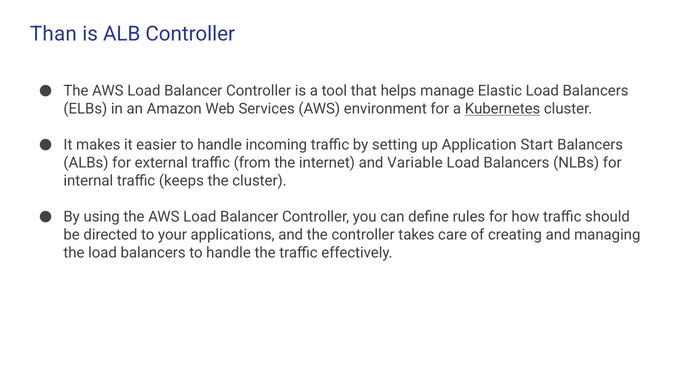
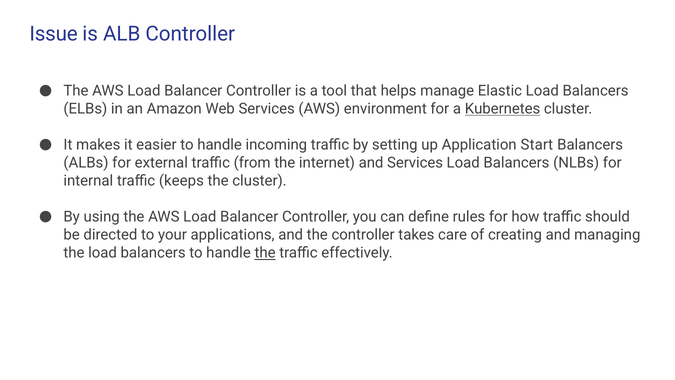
Than: Than -> Issue (54, 34)
and Variable: Variable -> Services (415, 163)
the underline: none -> present (265, 253)
